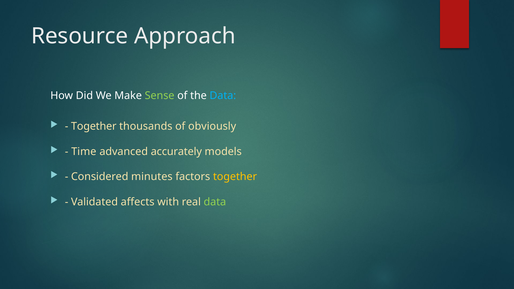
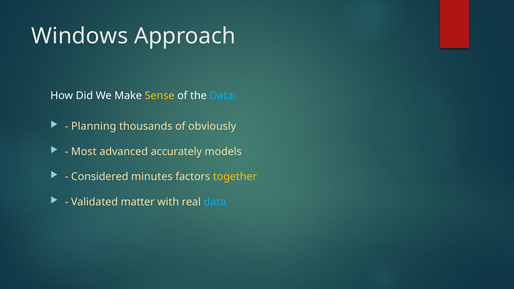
Resource: Resource -> Windows (80, 36)
Sense colour: light green -> yellow (160, 96)
Together: Together -> Planning (94, 126)
Time: Time -> Most (84, 152)
affects: affects -> matter (138, 202)
data colour: light green -> light blue (215, 202)
